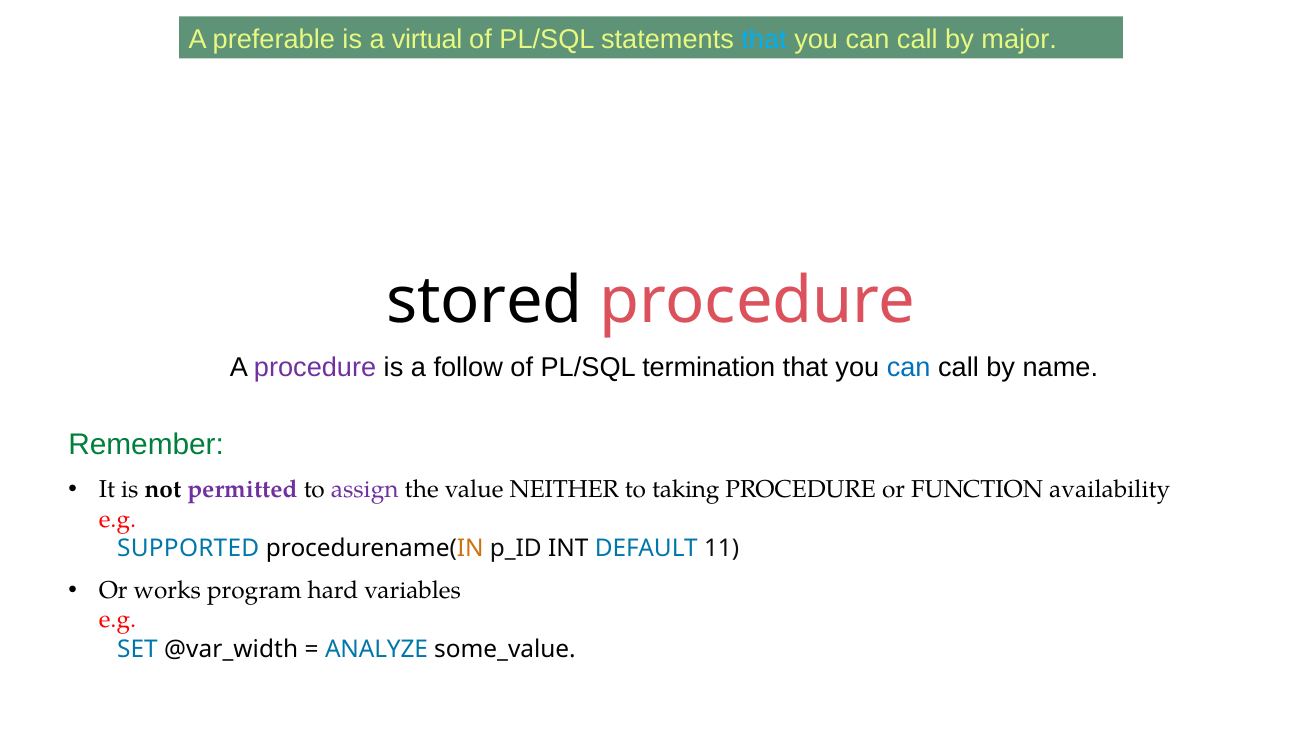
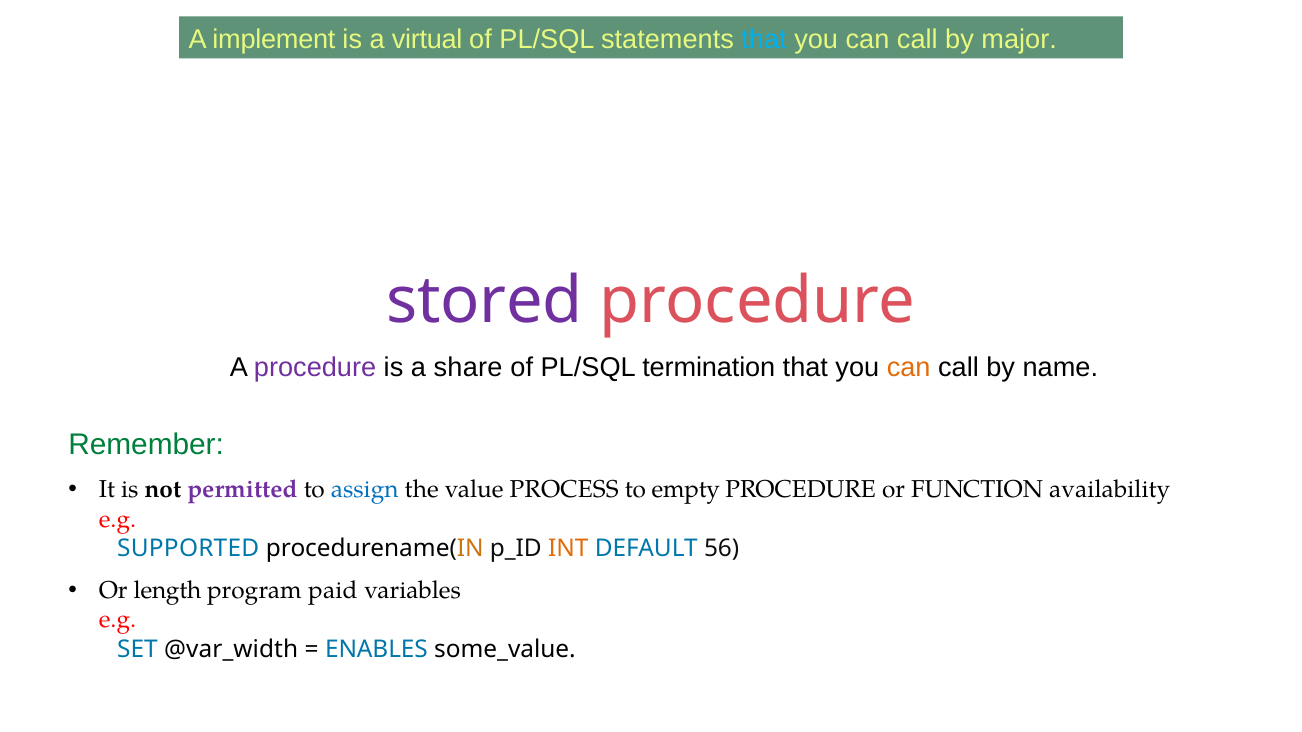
preferable: preferable -> implement (274, 39)
stored colour: black -> purple (485, 301)
follow: follow -> share (468, 368)
can colour: blue -> orange (909, 368)
assign colour: purple -> blue (365, 490)
NEITHER: NEITHER -> PROCESS (564, 490)
taking: taking -> empty (686, 490)
INT colour: black -> orange (568, 549)
11: 11 -> 56 (722, 549)
works: works -> length (167, 591)
hard: hard -> paid (333, 591)
ANALYZE: ANALYZE -> ENABLES (376, 649)
